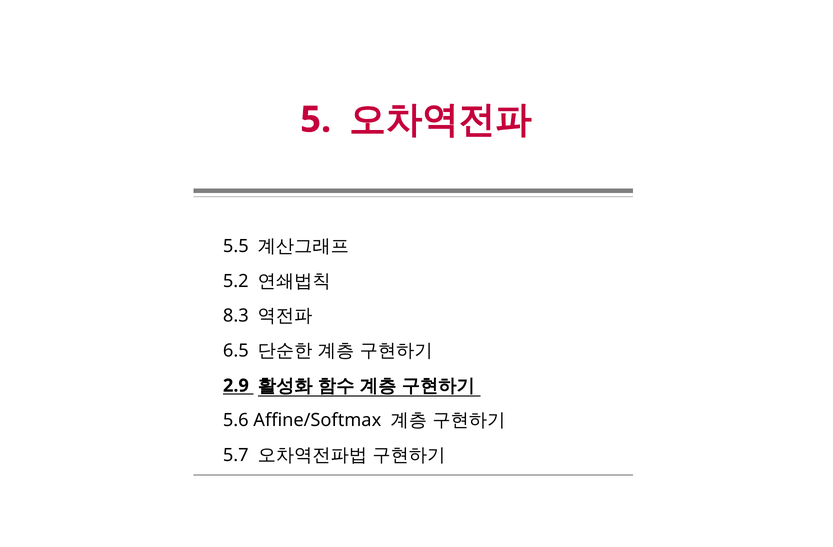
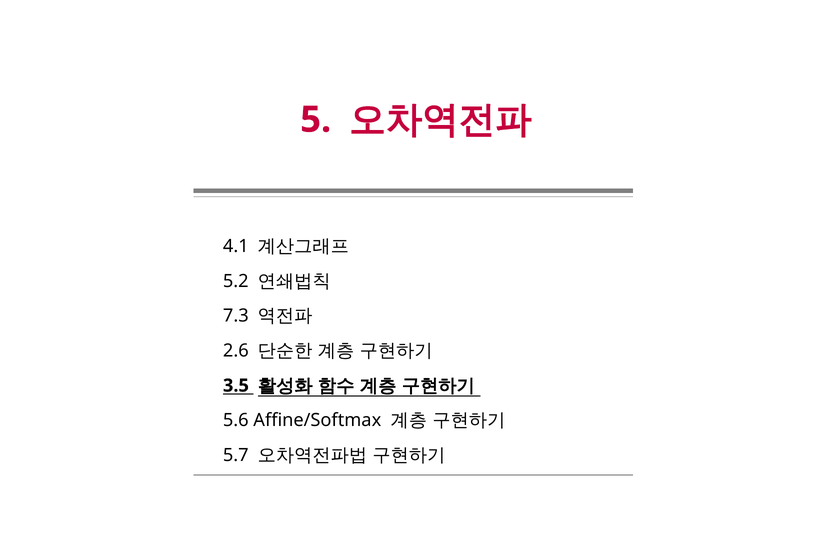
5.5: 5.5 -> 4.1 (236, 246)
8.3: 8.3 -> 7.3 (236, 316)
6.5: 6.5 -> 2.6 (236, 351)
2.9: 2.9 -> 3.5 (236, 386)
